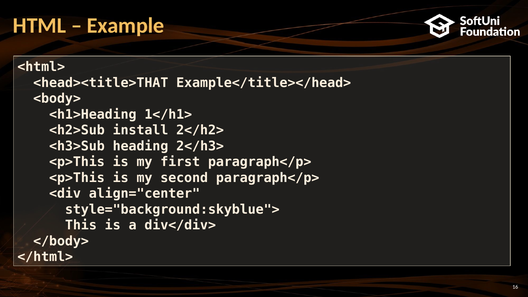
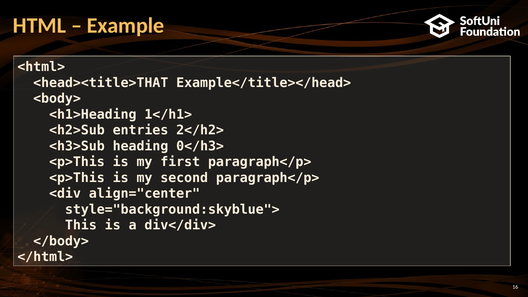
install: install -> entries (140, 130)
2</h3>: 2</h3> -> 0</h3> (200, 146)
